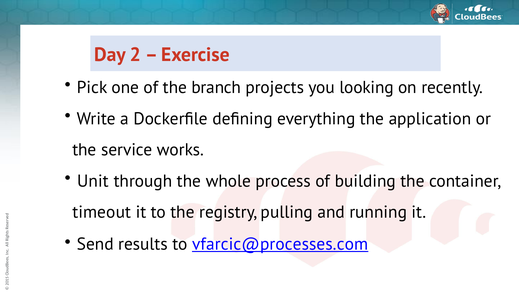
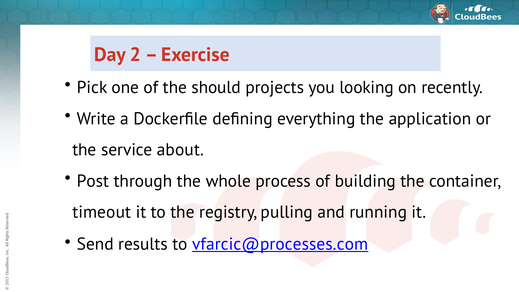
branch: branch -> should (216, 88)
works: works -> about (180, 150)
Unit: Unit -> Post (93, 181)
